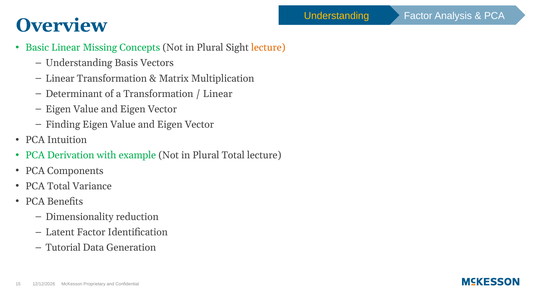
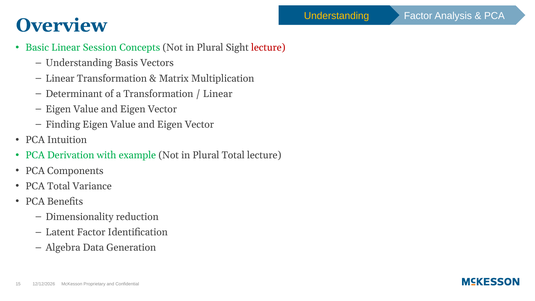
Missing: Missing -> Session (100, 48)
lecture colour: orange -> red (268, 48)
Tutorial: Tutorial -> Algebra (63, 248)
